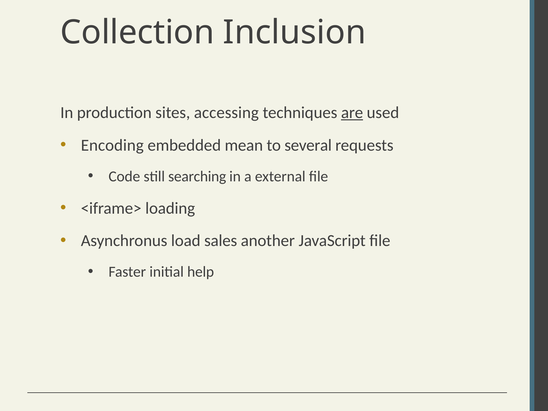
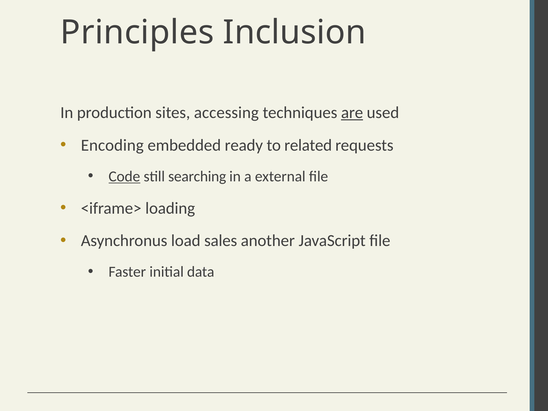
Collection: Collection -> Principles (137, 33)
mean: mean -> ready (244, 145)
several: several -> related (308, 145)
Code underline: none -> present (124, 176)
help: help -> data (201, 272)
